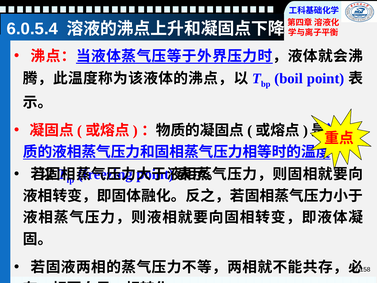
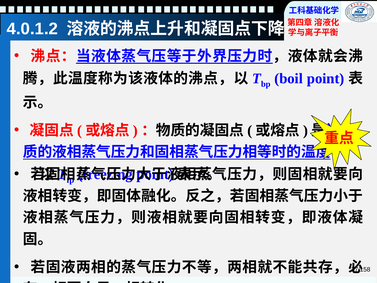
6.0.5.4: 6.0.5.4 -> 4.0.1.2 (32, 29)
